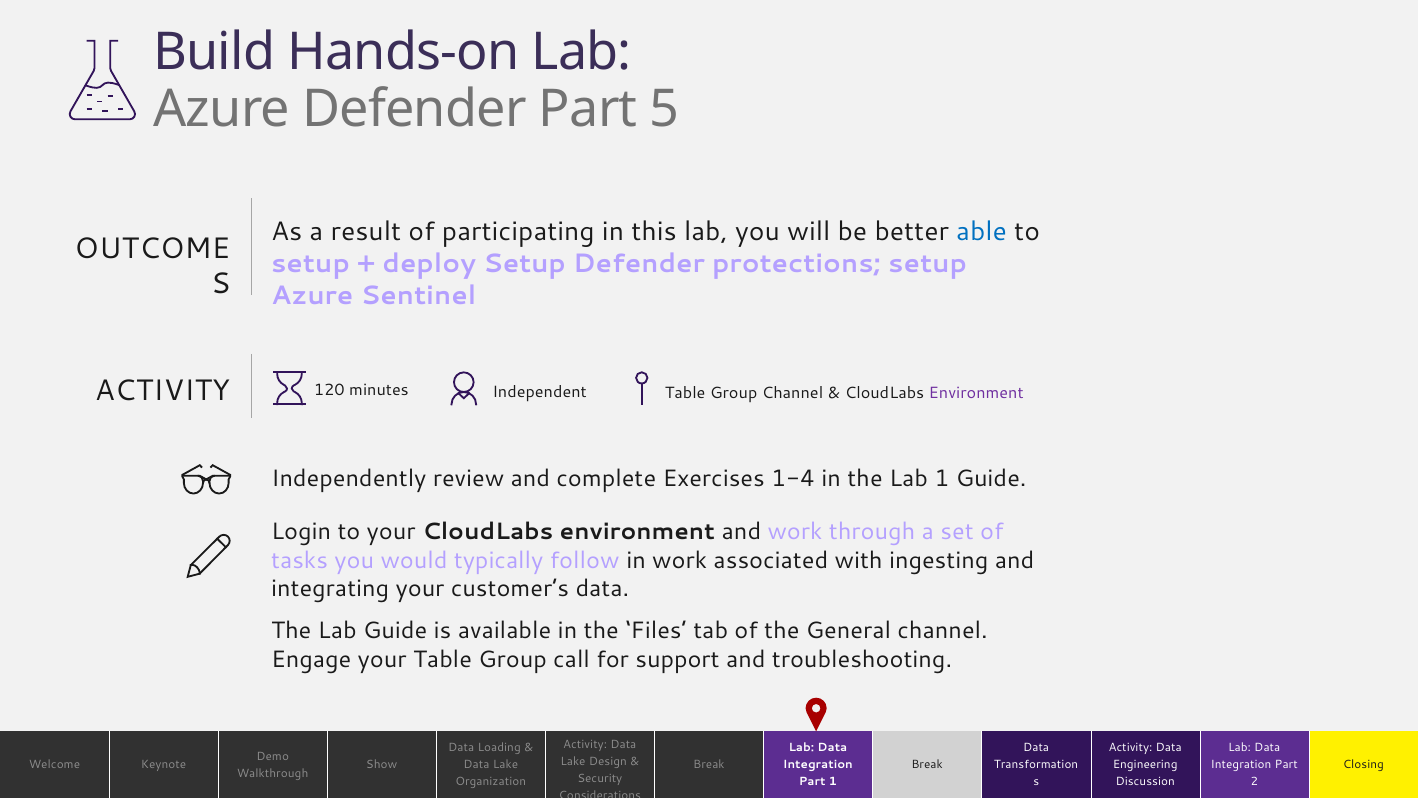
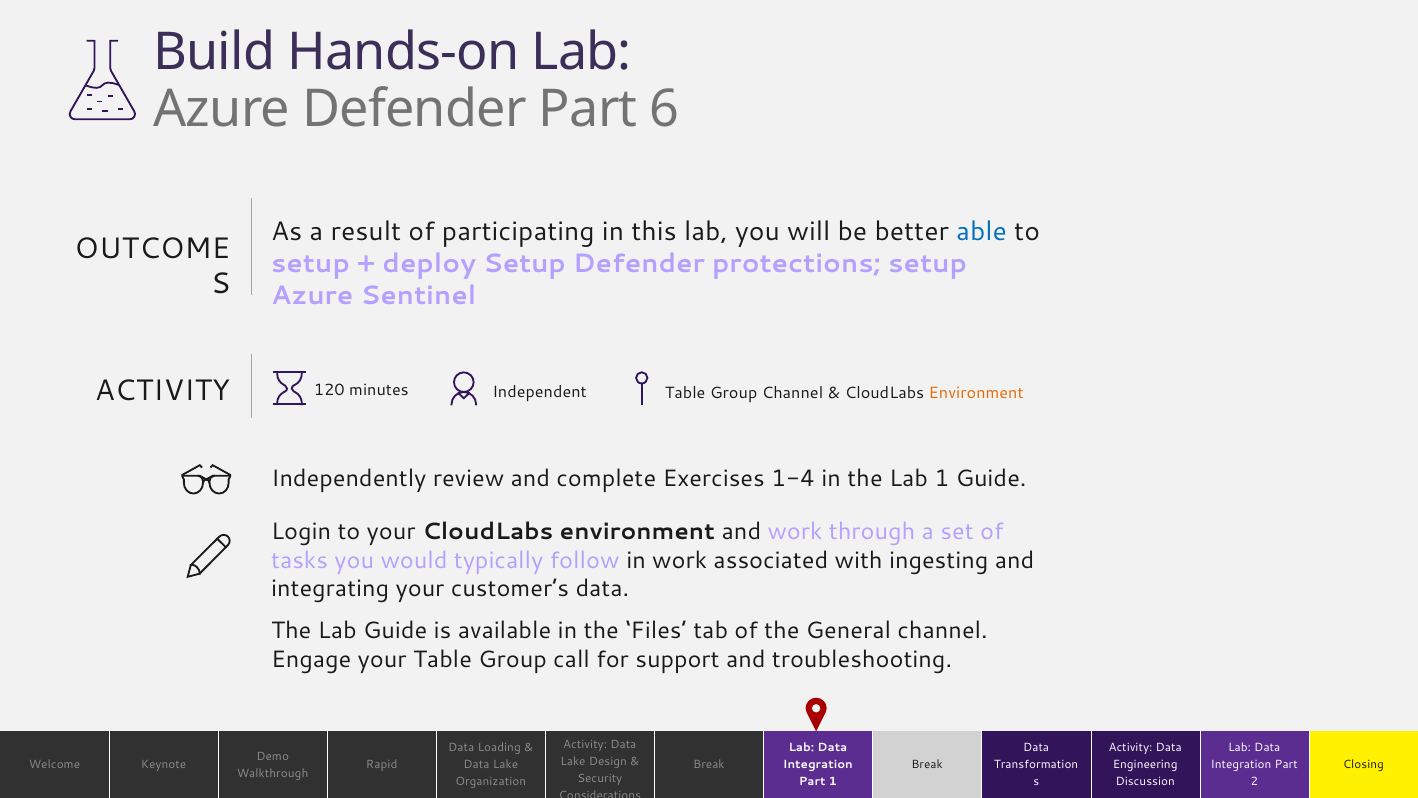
5: 5 -> 6 (665, 109)
Environment colour: purple -> orange (976, 393)
Show: Show -> Rapid (382, 764)
